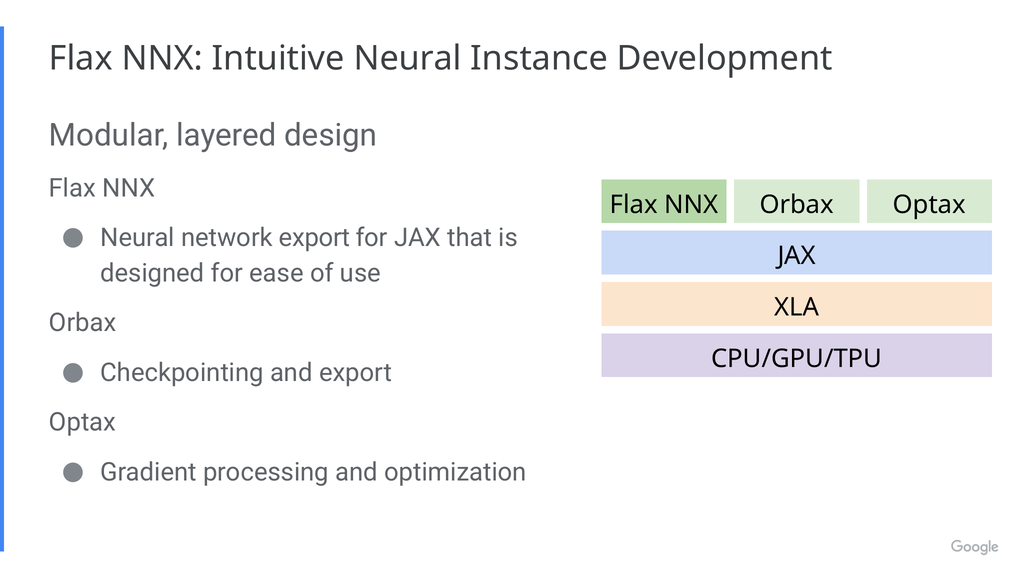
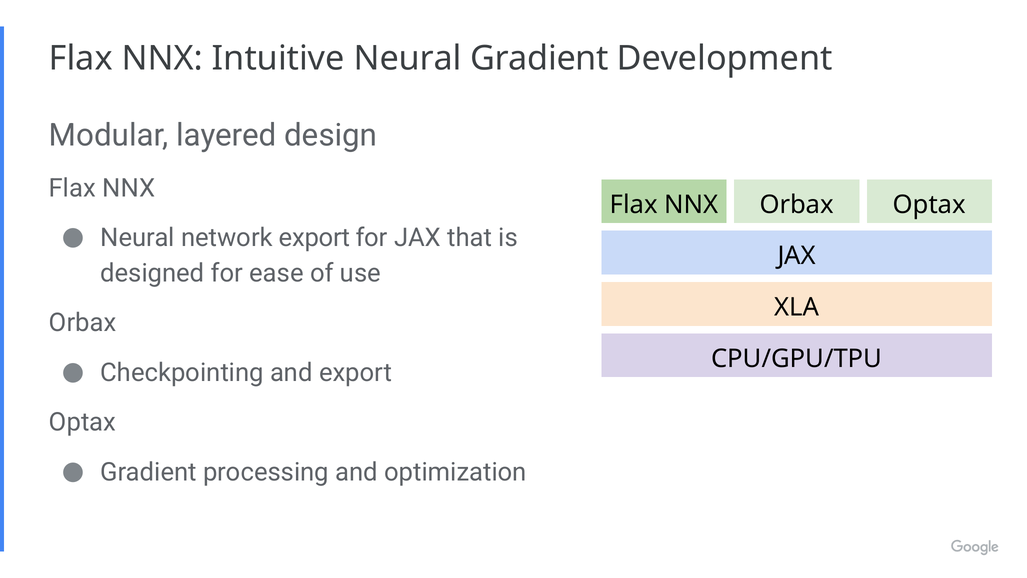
Neural Instance: Instance -> Gradient (539, 58)
